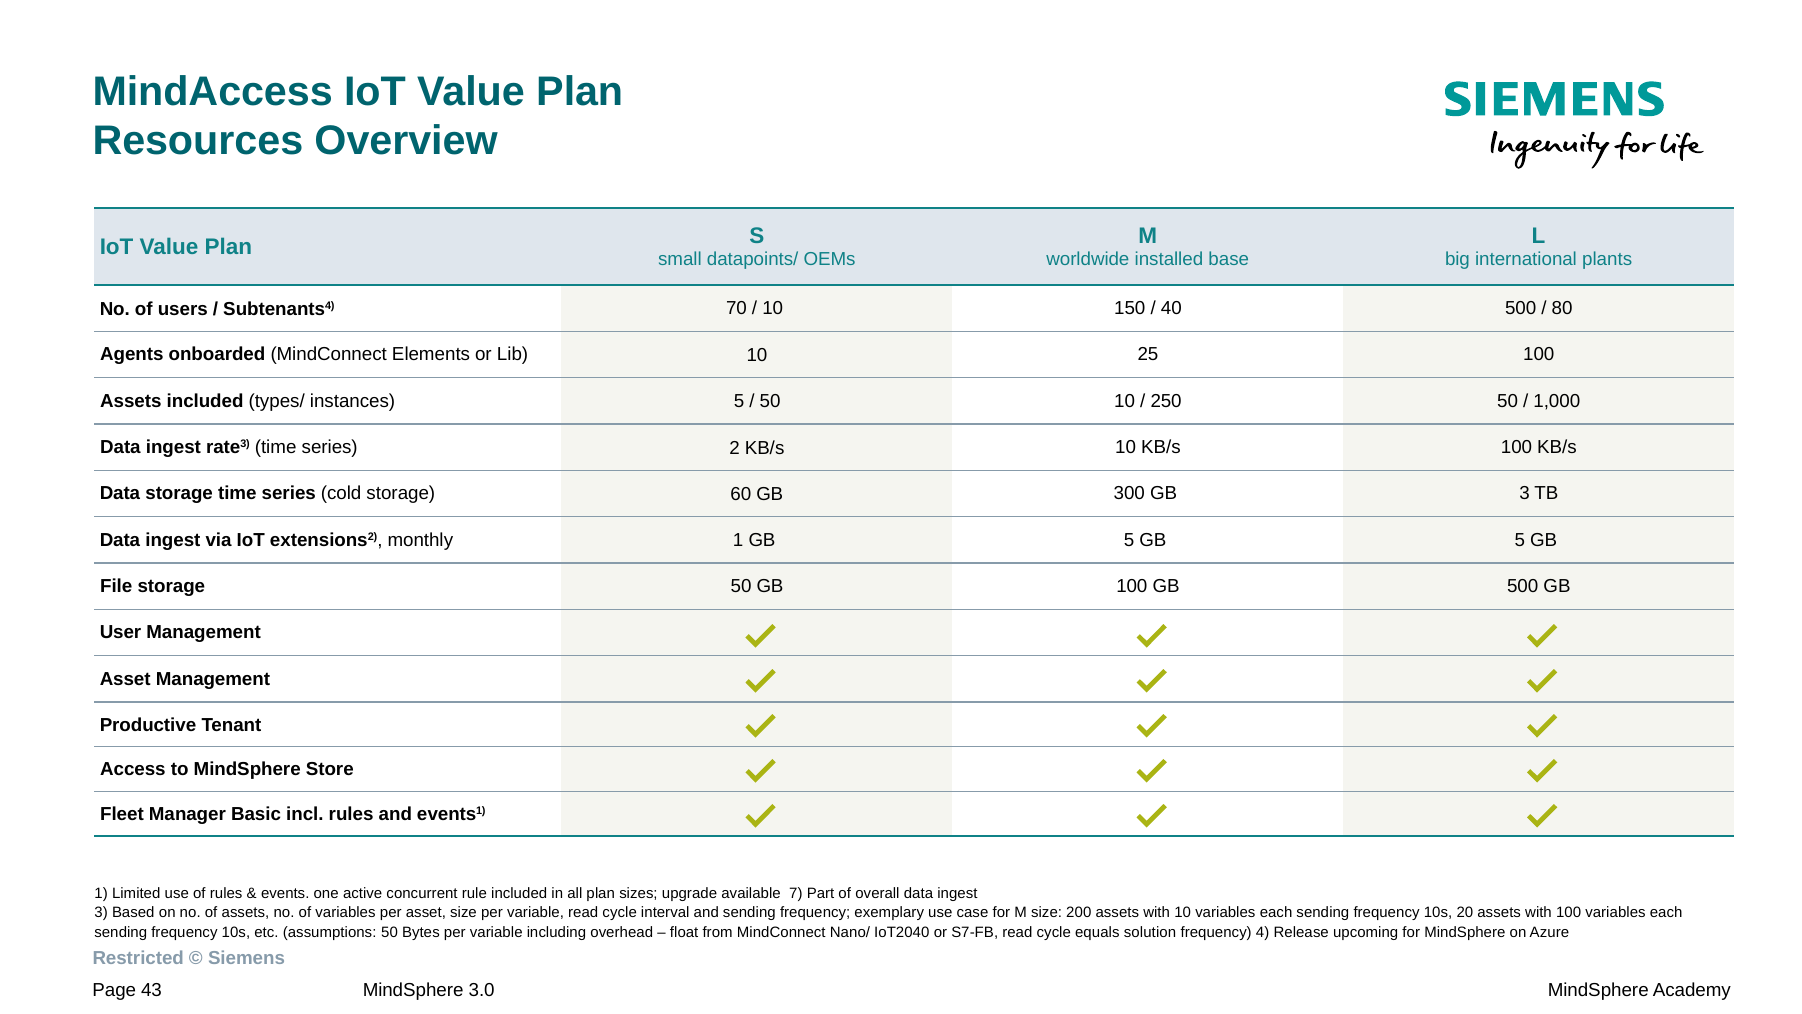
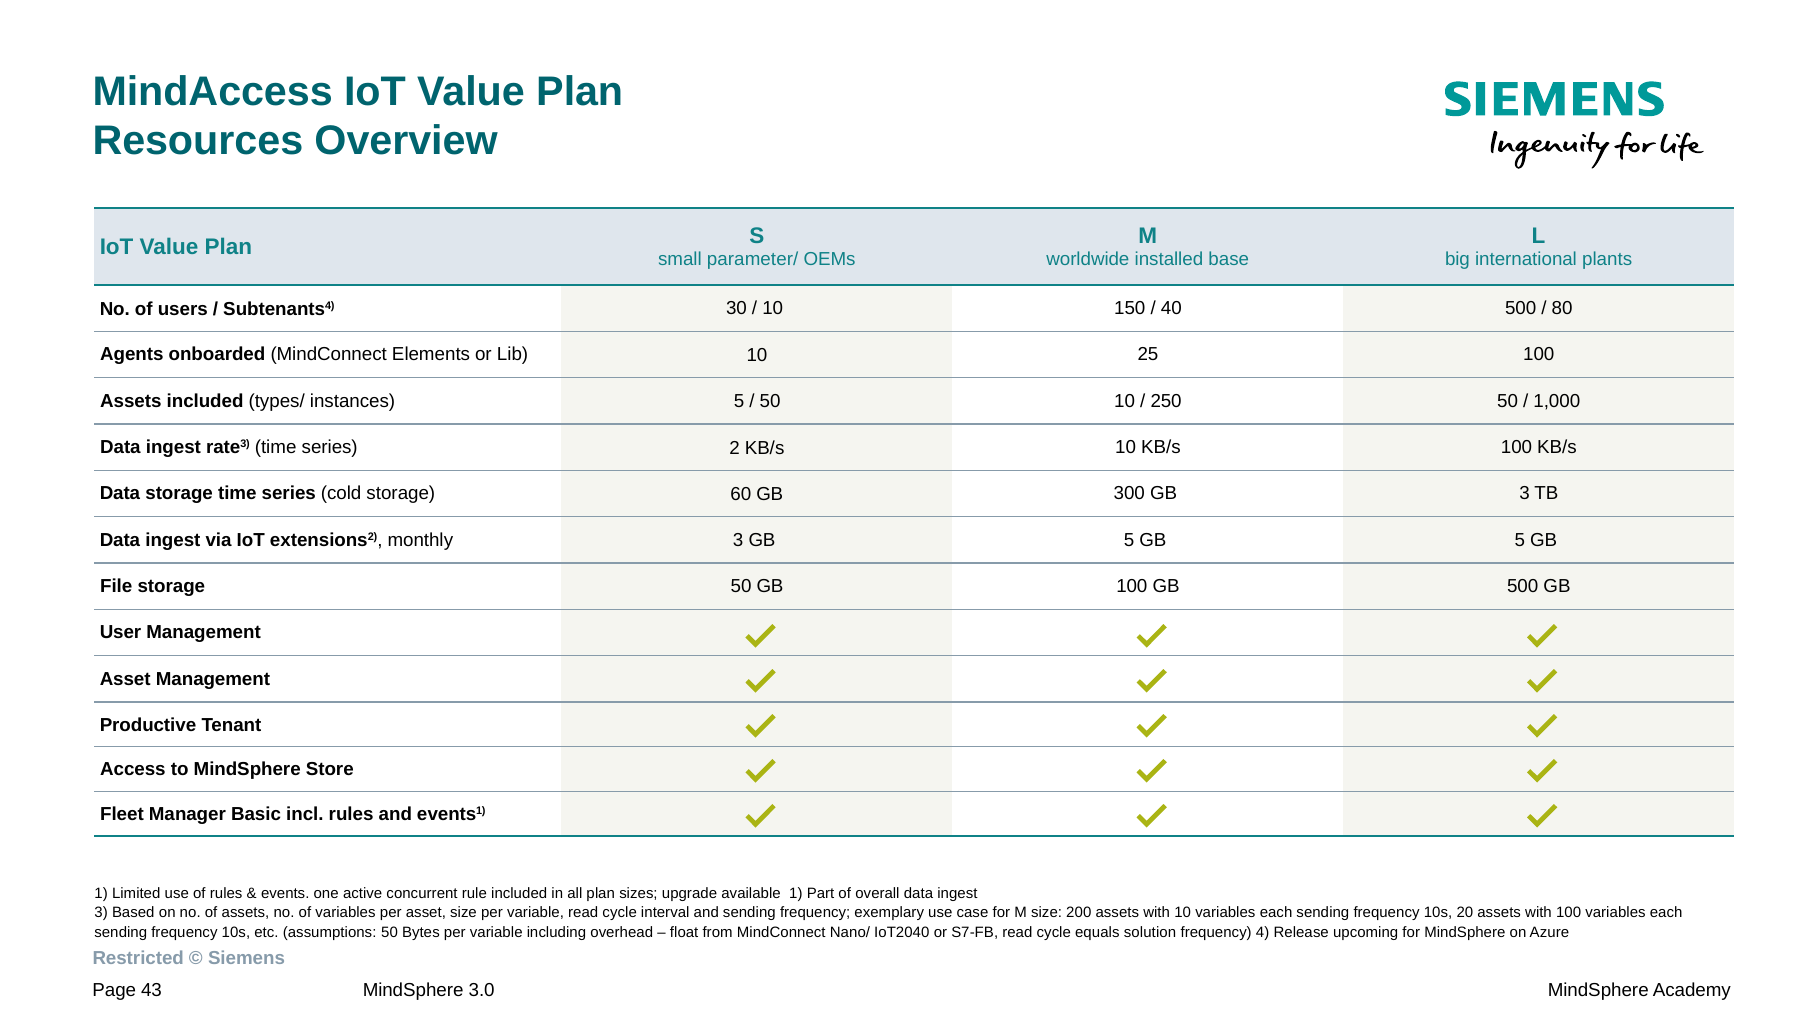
datapoints/: datapoints/ -> parameter/ (753, 259)
70: 70 -> 30 (736, 308)
monthly 1: 1 -> 3 (738, 540)
available 7: 7 -> 1 (796, 893)
